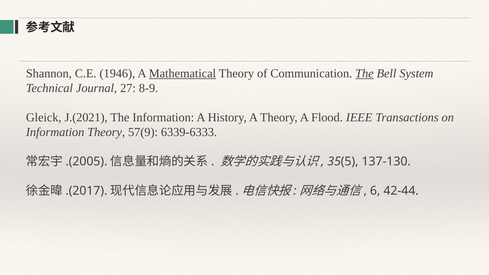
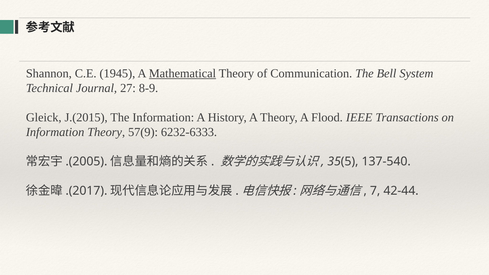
1946: 1946 -> 1945 (117, 73)
The underline: present -> none (364, 73)
J.(2021: J.(2021 -> J.(2015 (86, 117)
6339-6333: 6339-6333 -> 6232-6333 (189, 132)
137-130: 137-130 -> 137-540 (386, 161)
6: 6 -> 7 (375, 191)
